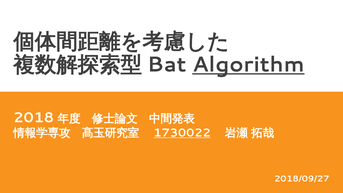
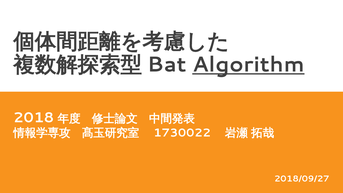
1730022 underline: present -> none (182, 133)
